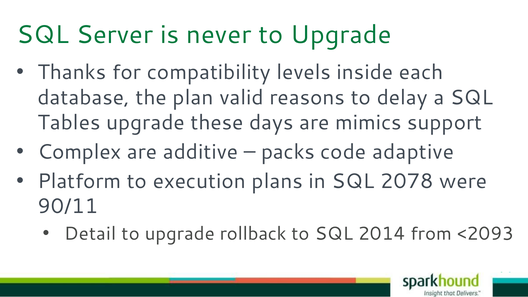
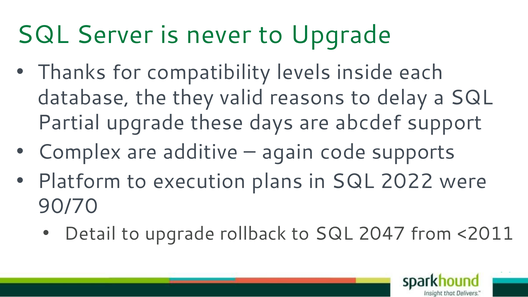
plan: plan -> they (193, 97)
Tables: Tables -> Partial (69, 123)
mimics: mimics -> abcdef (368, 123)
packs: packs -> again (288, 152)
adaptive: adaptive -> supports (413, 152)
2078: 2078 -> 2022 (407, 181)
90/11: 90/11 -> 90/70 (68, 206)
2014: 2014 -> 2047 (382, 234)
<2093: <2093 -> <2011 (486, 234)
